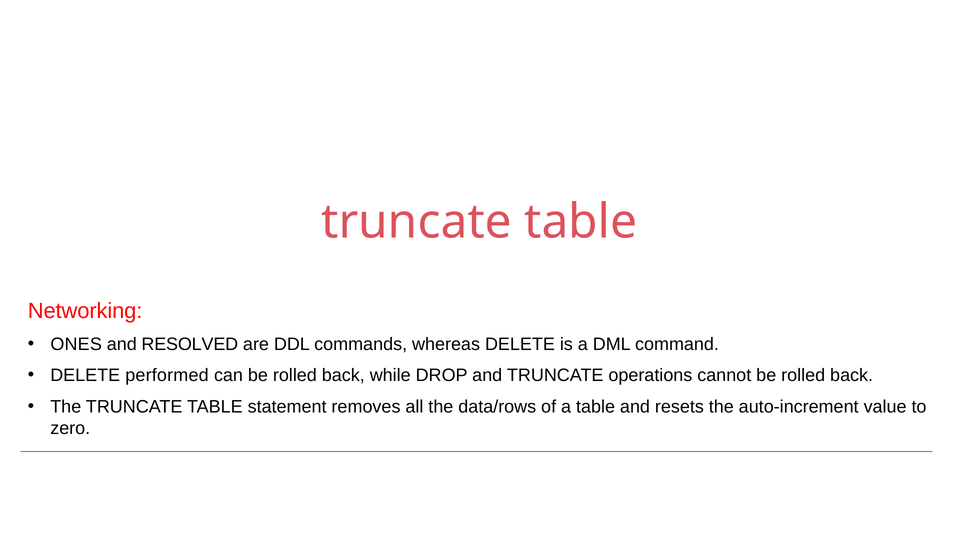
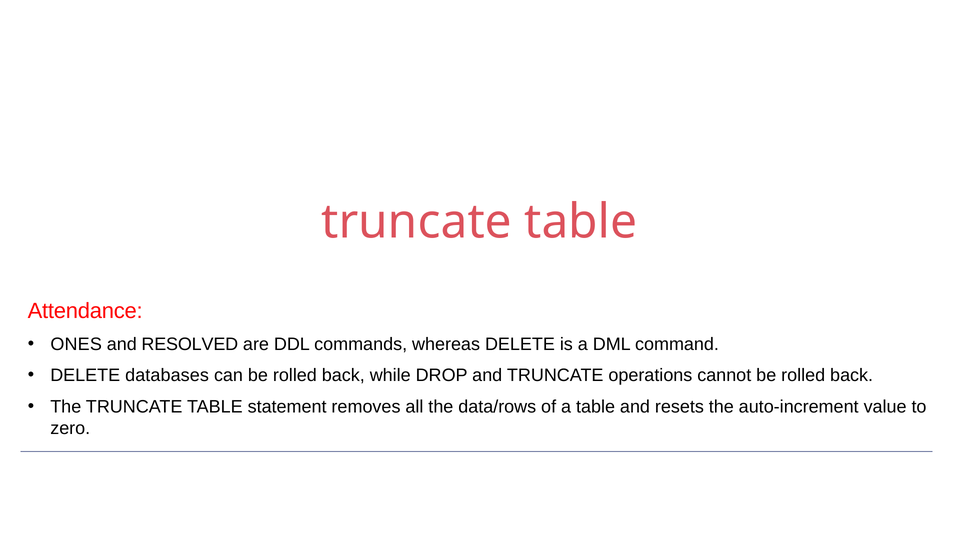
Networking: Networking -> Attendance (85, 311)
performed: performed -> databases (167, 375)
